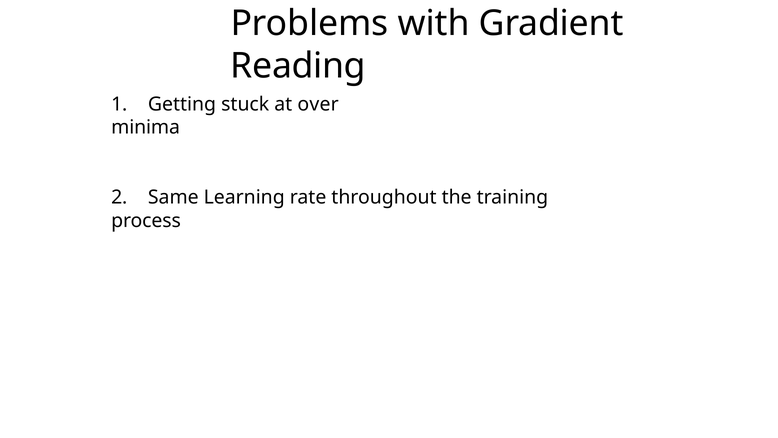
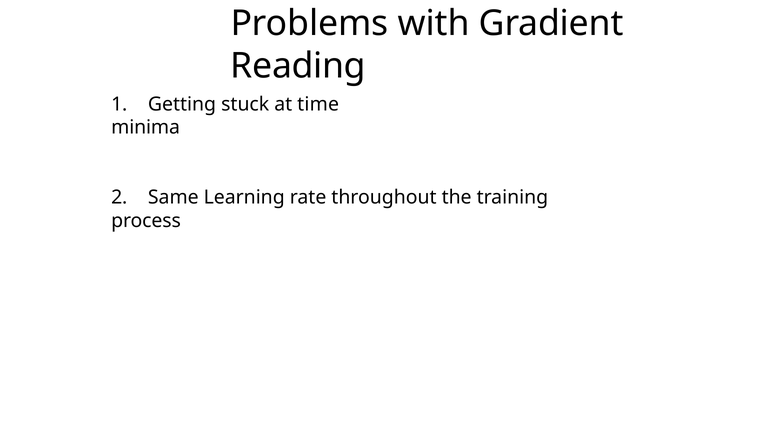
over: over -> time (318, 104)
